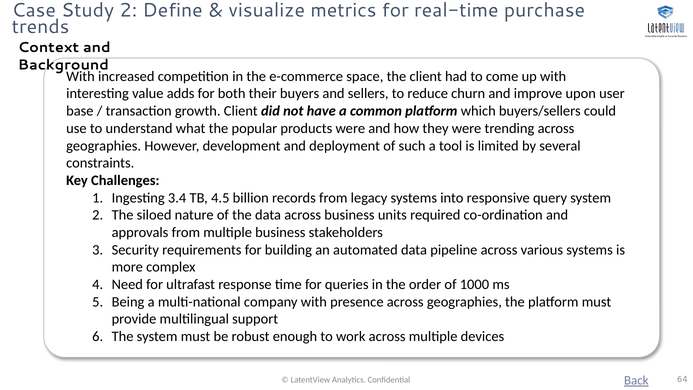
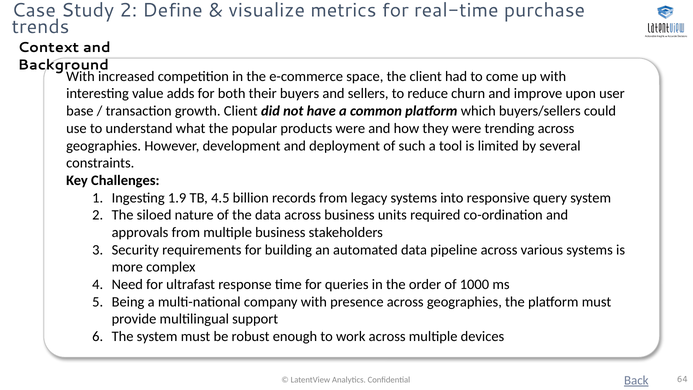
3.4: 3.4 -> 1.9 (177, 198)
